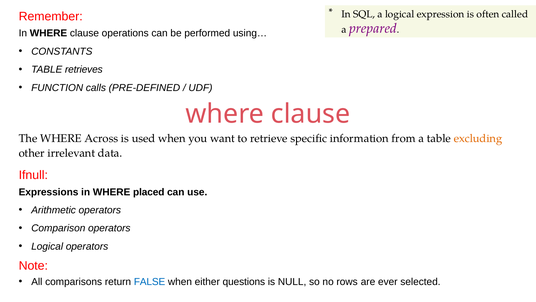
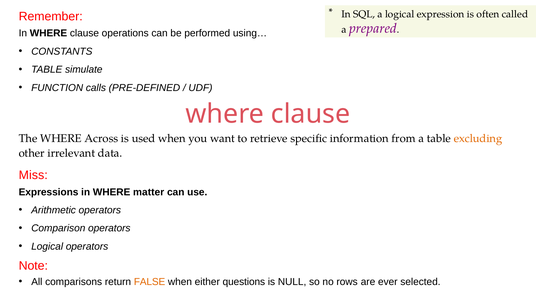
retrieves: retrieves -> simulate (84, 69)
Ifnull: Ifnull -> Miss (33, 175)
placed: placed -> matter (149, 192)
FALSE colour: blue -> orange (150, 281)
